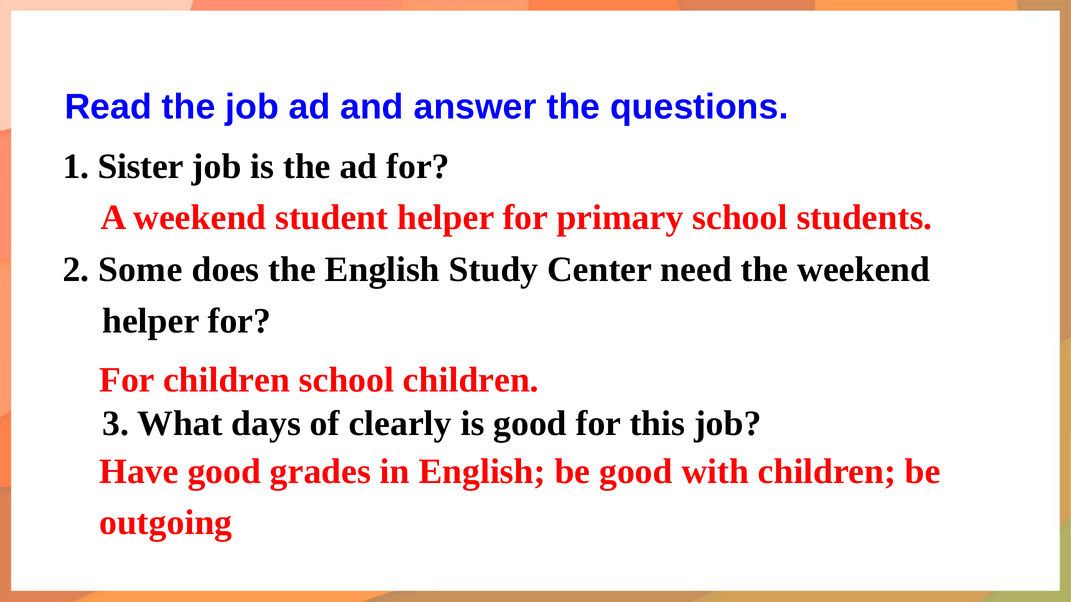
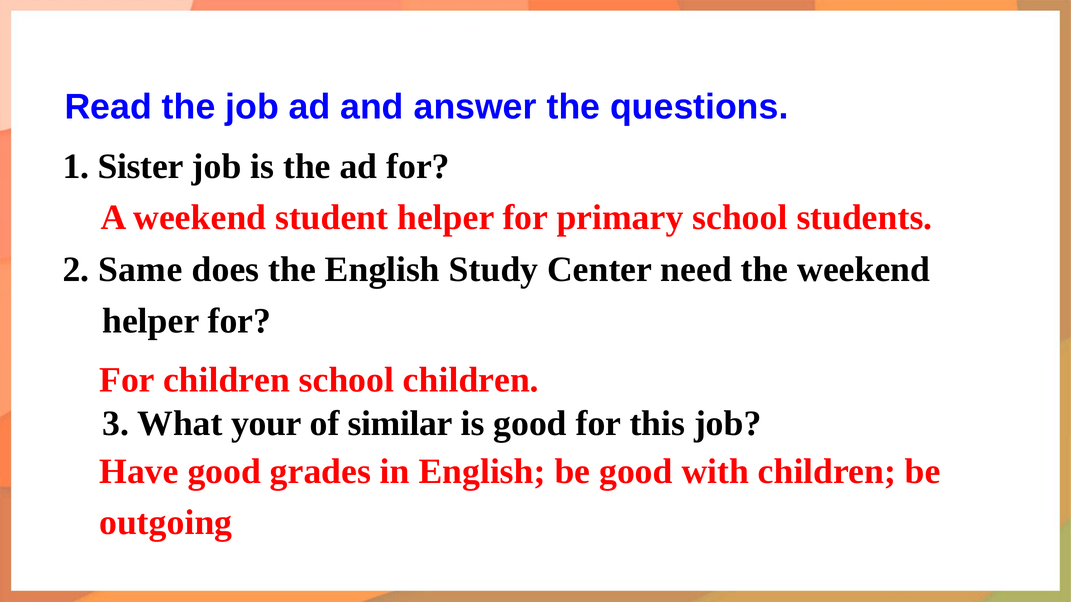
Some: Some -> Same (140, 270)
days: days -> your (266, 424)
clearly: clearly -> similar (400, 424)
